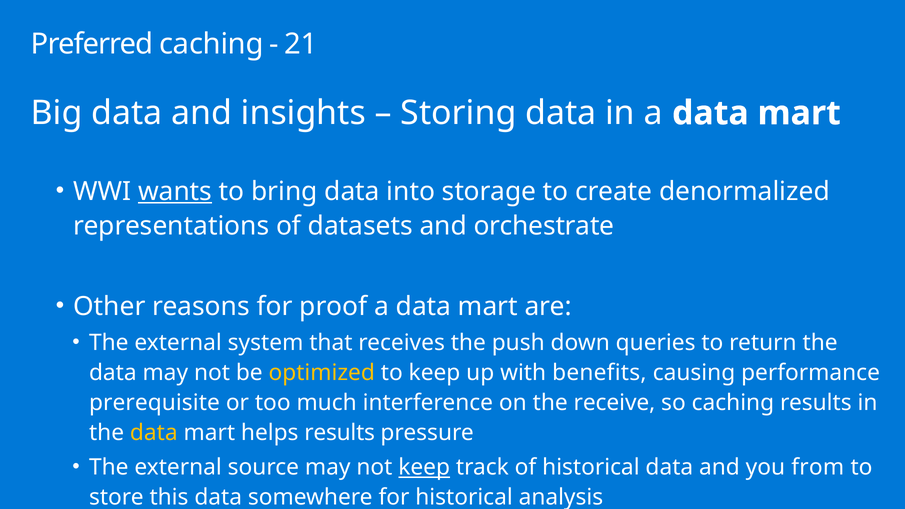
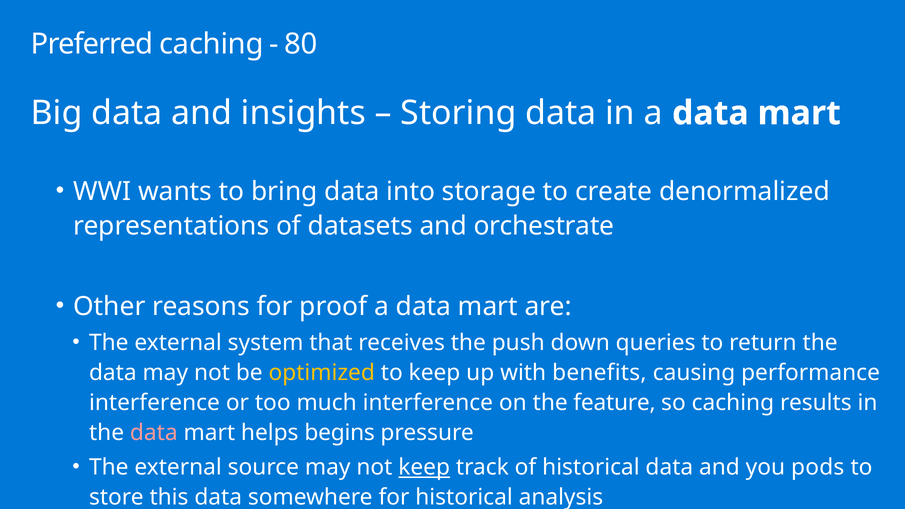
21: 21 -> 80 (301, 44)
wants underline: present -> none (175, 192)
prerequisite: prerequisite -> interference (154, 403)
receive: receive -> feature (615, 403)
data colour: yellow -> pink (154, 433)
helps results: results -> begins (340, 433)
from: from -> pods (818, 467)
